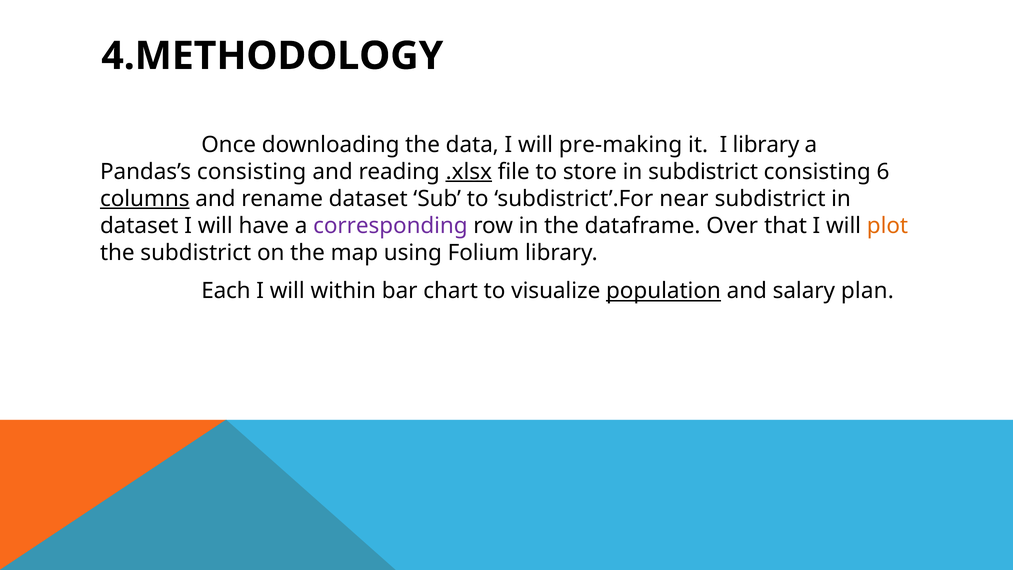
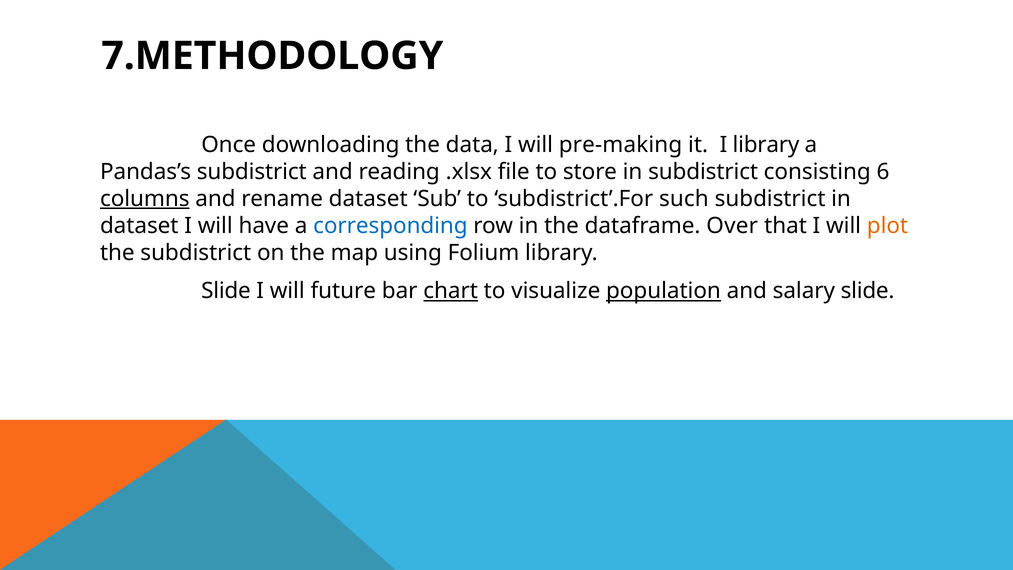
4.METHODOLOGY: 4.METHODOLOGY -> 7.METHODOLOGY (272, 56)
Pandas’s consisting: consisting -> subdistrict (252, 172)
.xlsx underline: present -> none (469, 172)
near: near -> such (684, 199)
corresponding colour: purple -> blue (390, 226)
Each: Each -> Slide (226, 291)
within: within -> future (343, 291)
chart underline: none -> present (451, 291)
salary plan: plan -> slide (868, 291)
